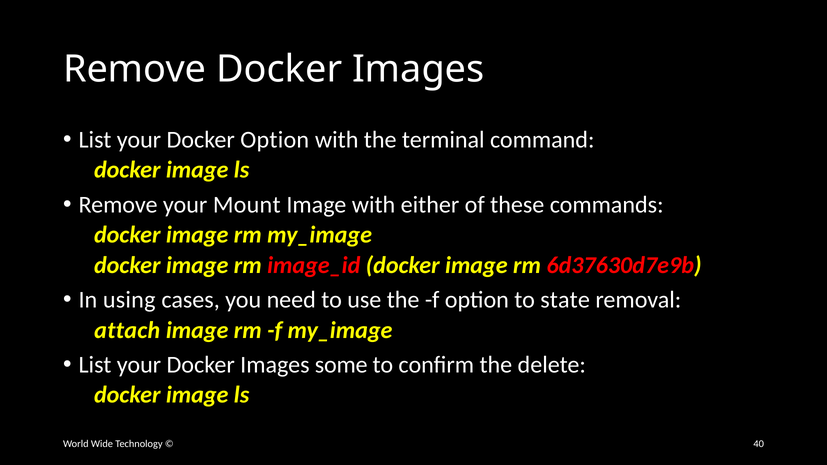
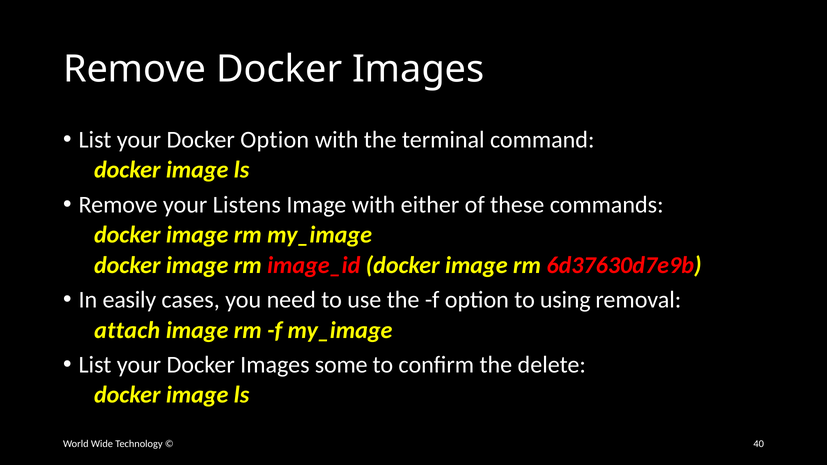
Mount: Mount -> Listens (247, 205)
using: using -> easily (129, 300)
state: state -> using (565, 300)
